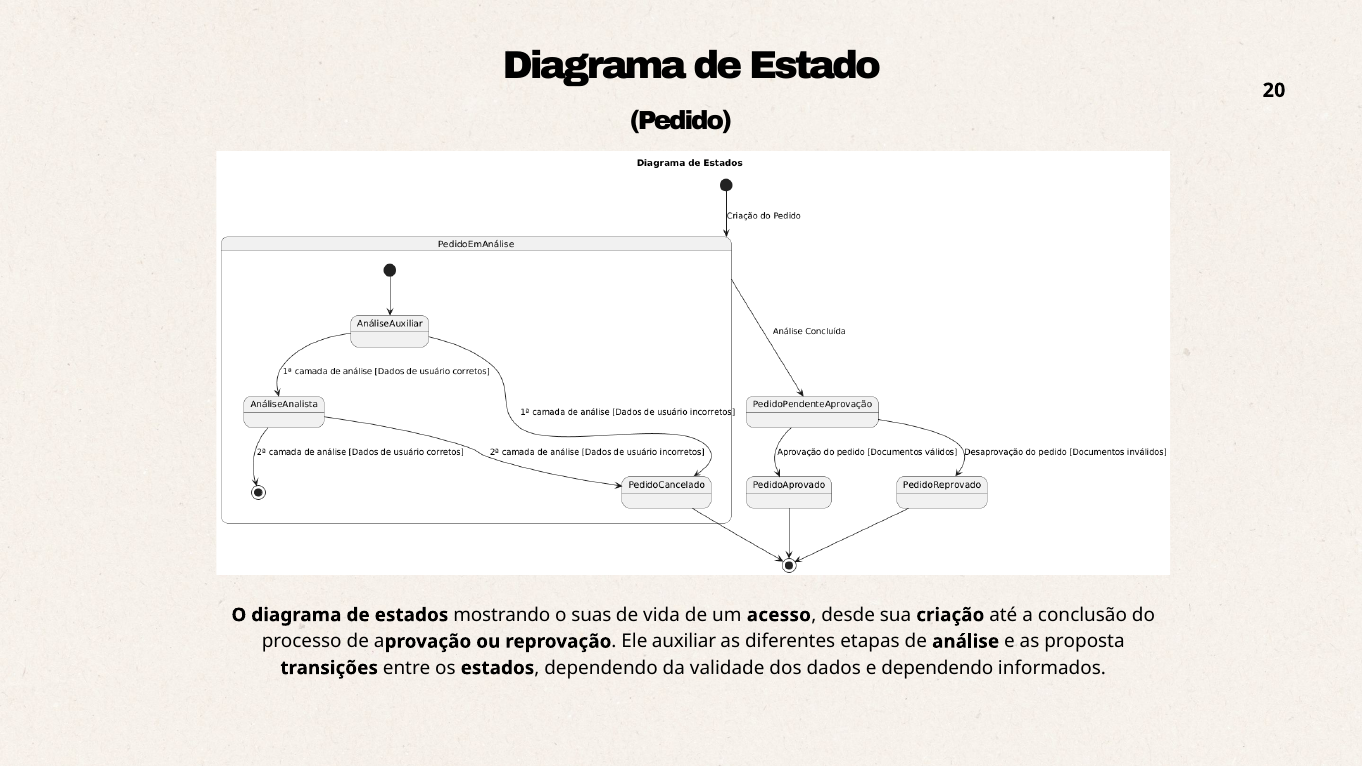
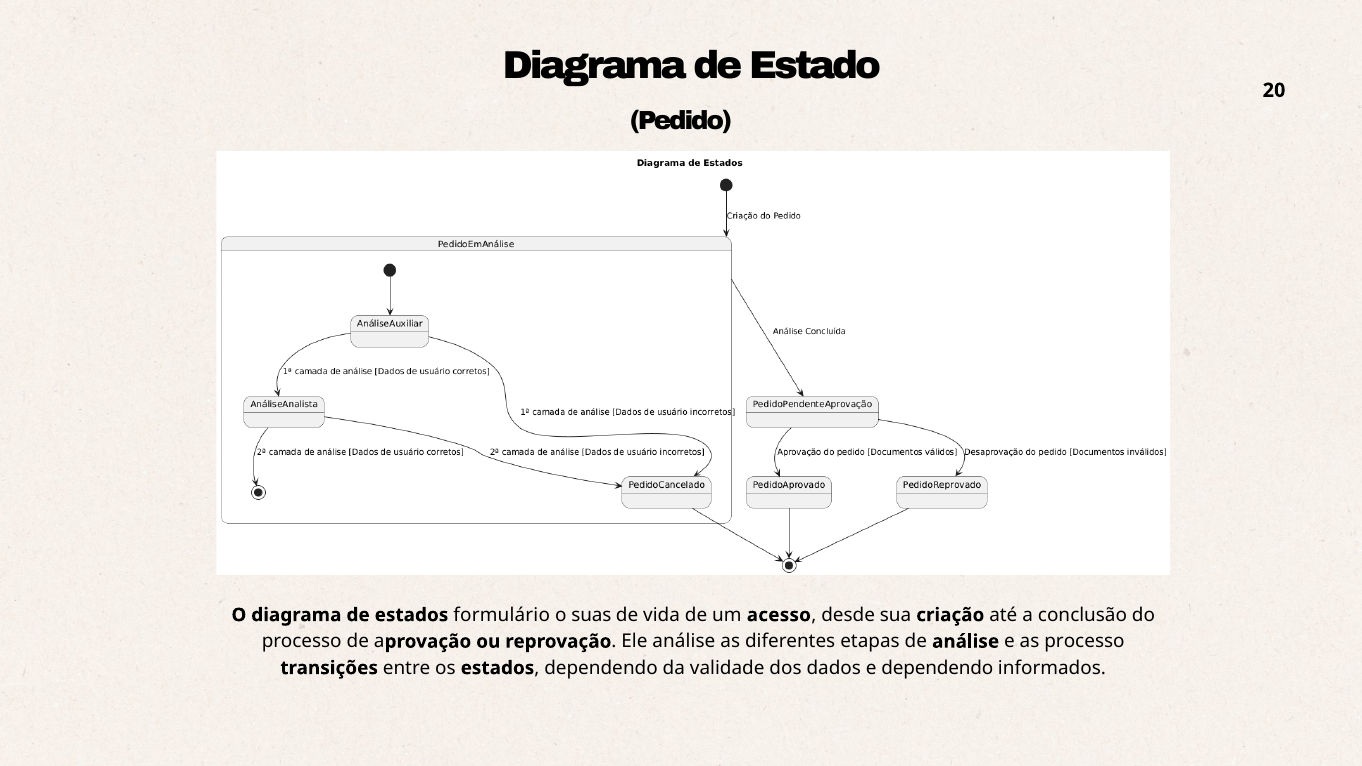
mostrando: mostrando -> formulário (502, 615)
Ele auxiliar: auxiliar -> análise (684, 642)
as proposta: proposta -> processo (1084, 642)
